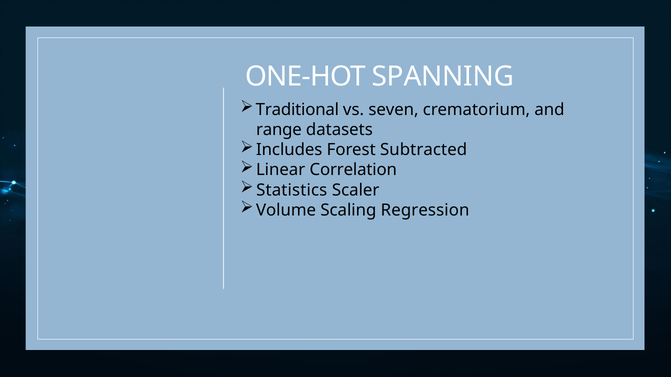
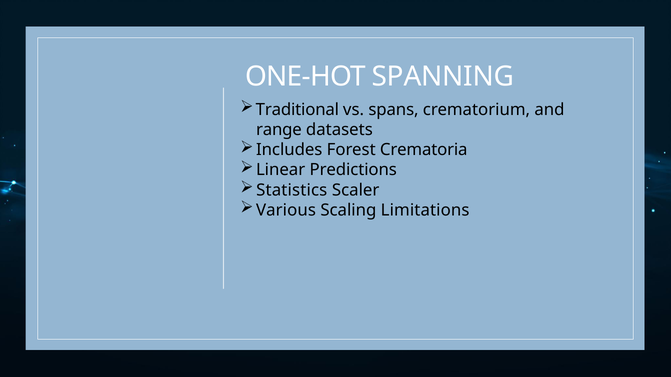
seven: seven -> spans (393, 110)
Subtracted: Subtracted -> Crematoria (424, 150)
Correlation: Correlation -> Predictions (353, 170)
Volume: Volume -> Various (286, 210)
Regression: Regression -> Limitations (425, 210)
